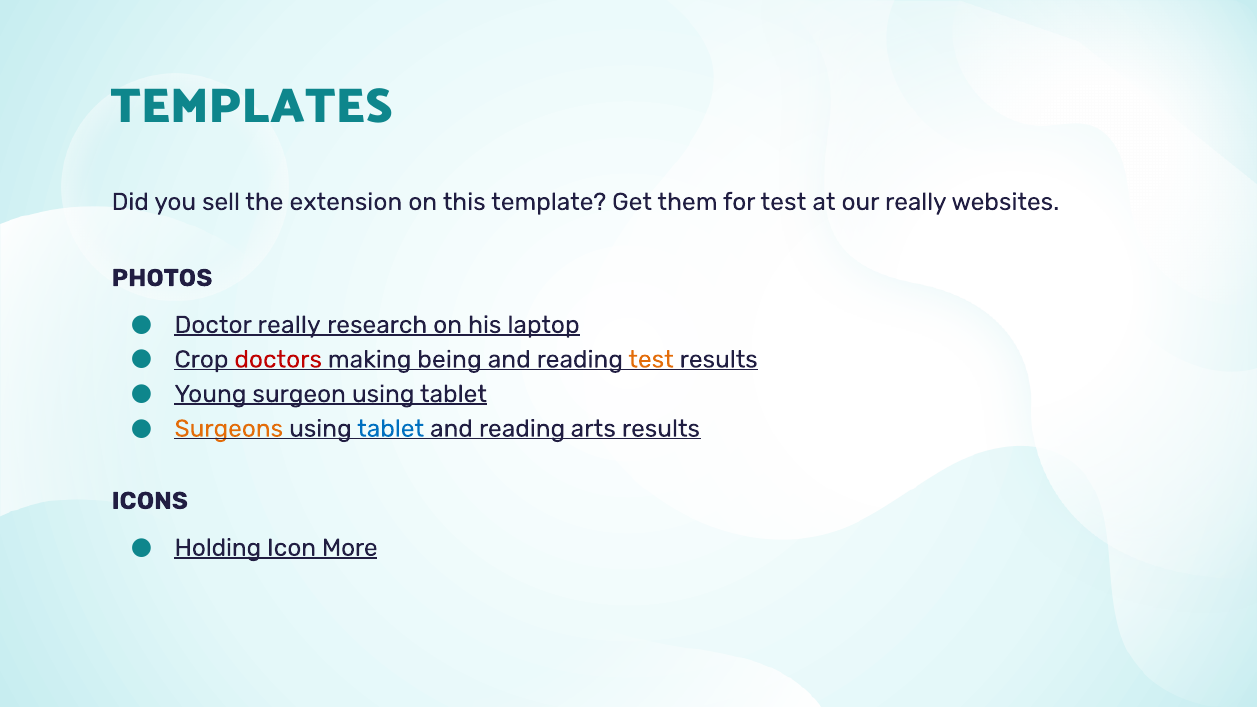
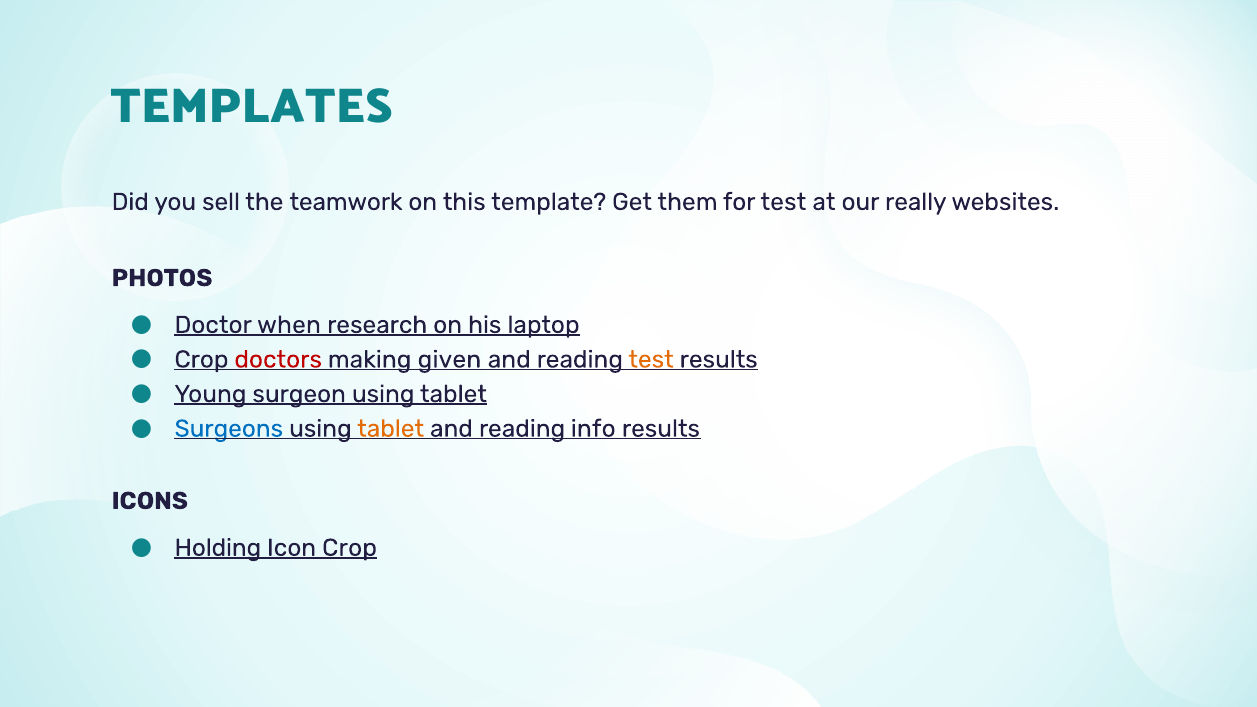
extension: extension -> teamwork (346, 202)
Doctor really: really -> when (289, 325)
being: being -> given (449, 359)
Surgeons colour: orange -> blue (229, 429)
tablet colour: blue -> orange (391, 429)
arts: arts -> info (593, 429)
Icon More: More -> Crop (350, 548)
